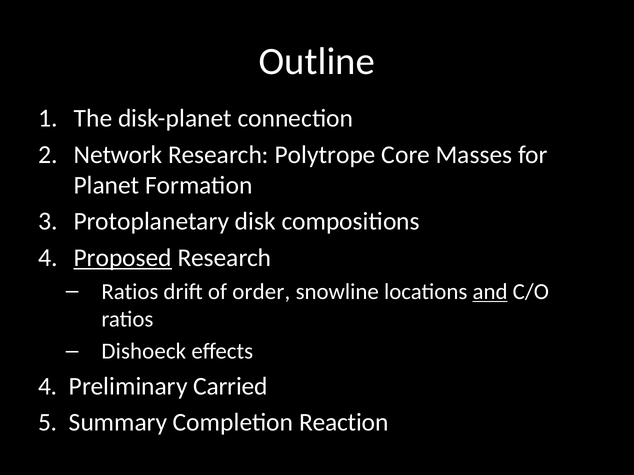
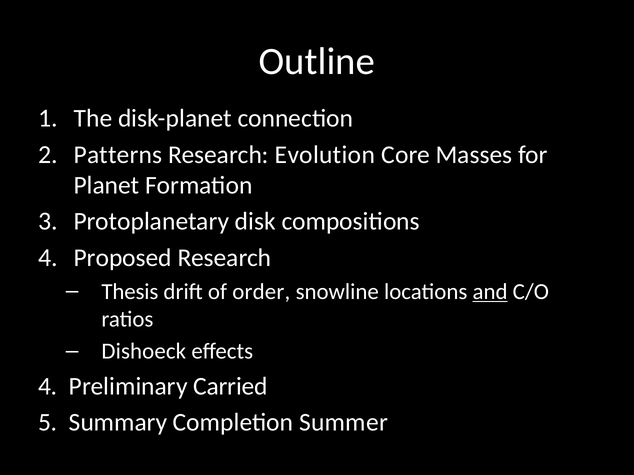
Network: Network -> Patterns (118, 155)
Polytrope: Polytrope -> Evolution (325, 155)
Proposed underline: present -> none (123, 258)
Ratios: Ratios -> Thesis (130, 292)
Reaction: Reaction -> Summer (344, 423)
